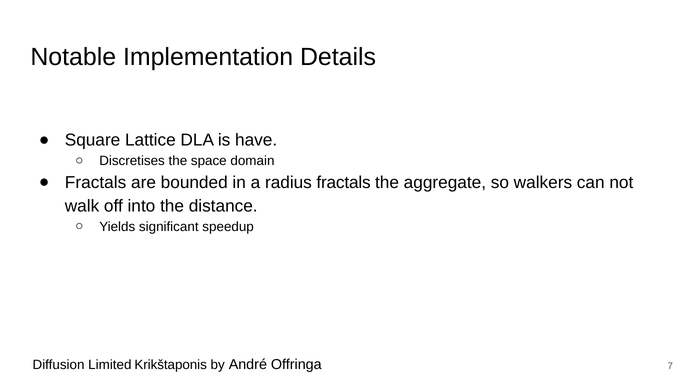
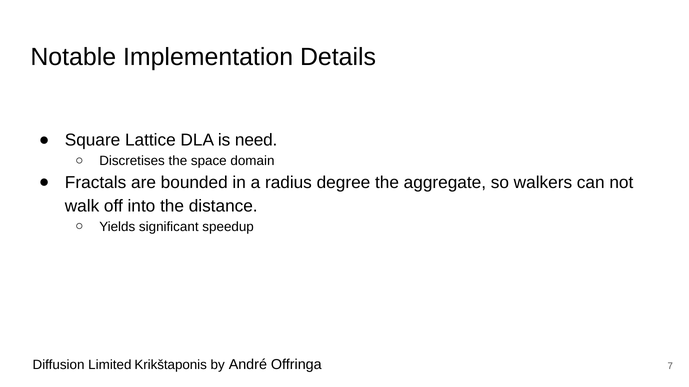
have: have -> need (256, 140)
radius fractals: fractals -> degree (343, 183)
